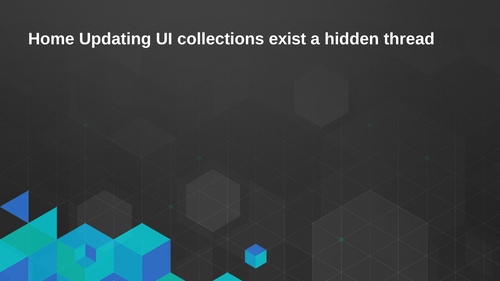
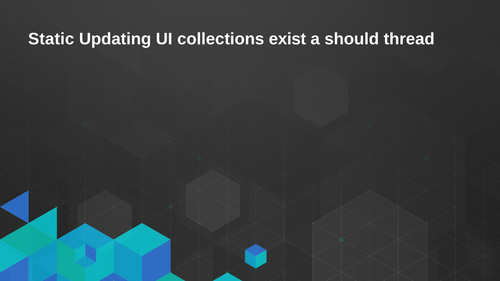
Home: Home -> Static (51, 39)
hidden: hidden -> should (352, 39)
